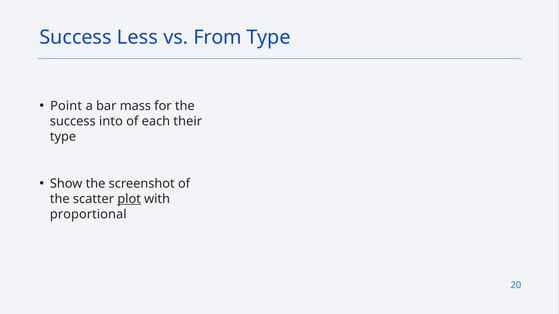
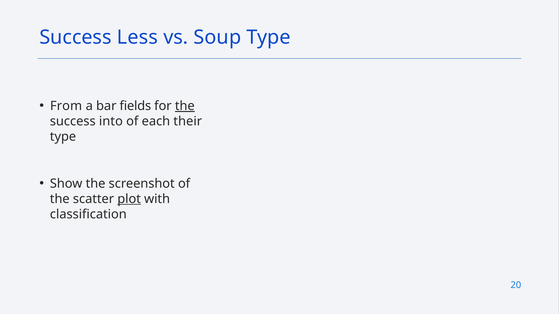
From: From -> Soup (217, 37)
Point: Point -> From (66, 106)
mass: mass -> fields (135, 106)
the underline: none -> present (185, 106)
proportional: proportional -> classification (88, 215)
